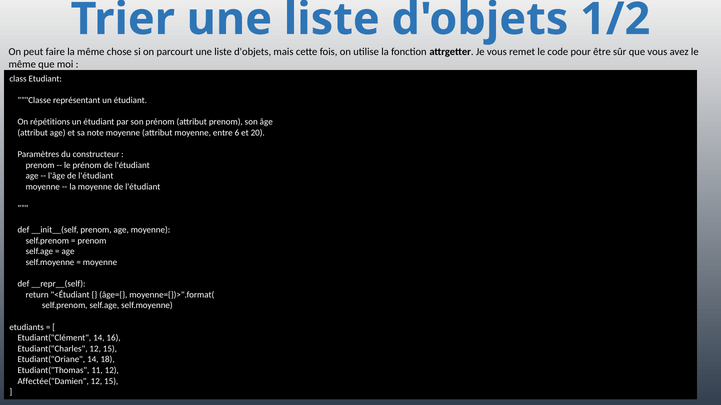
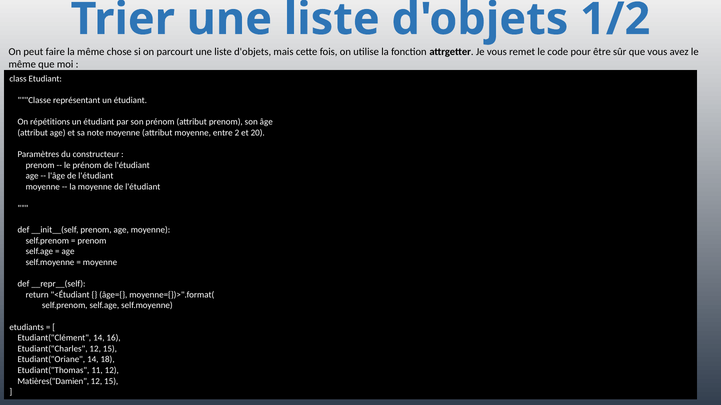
6: 6 -> 2 (237, 133)
Affectée("Damien: Affectée("Damien -> Matières("Damien (53, 382)
